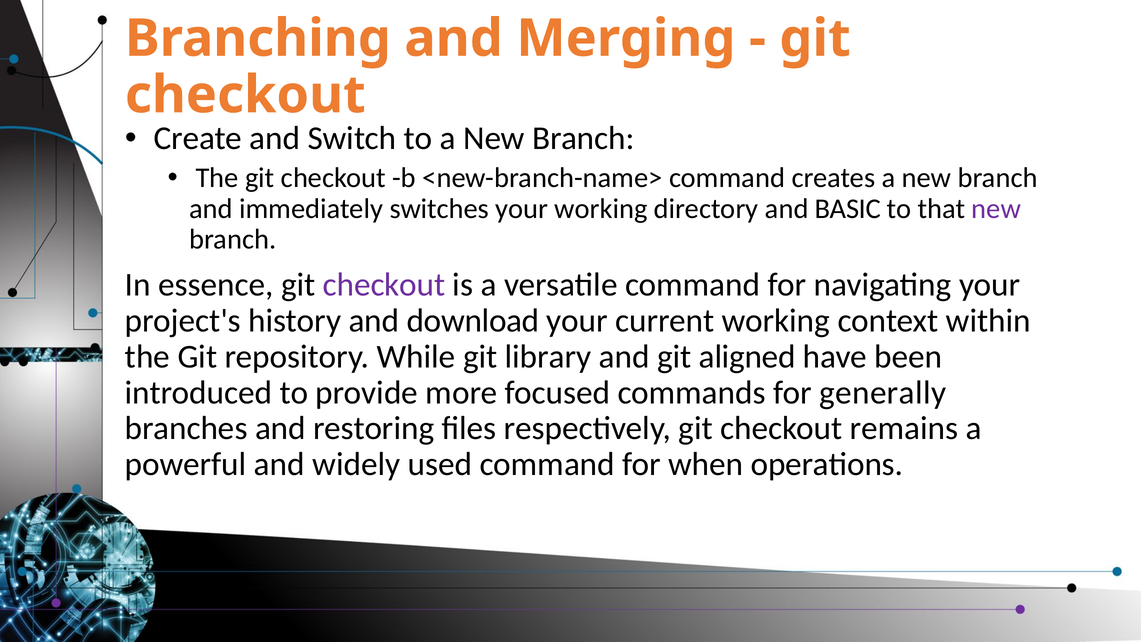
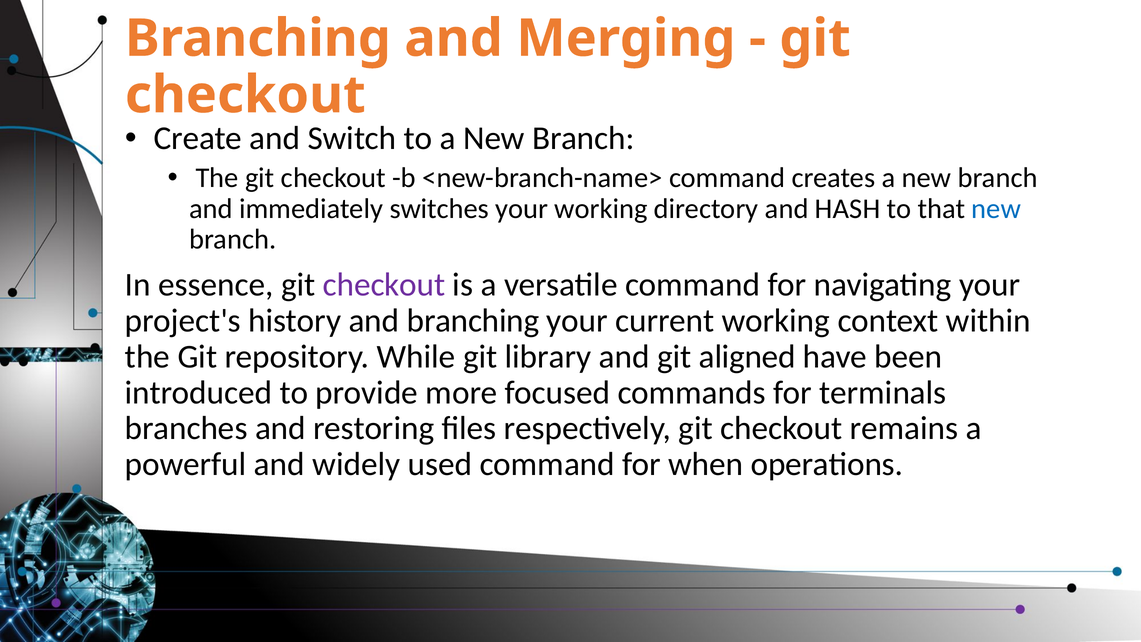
BASIC: BASIC -> HASH (848, 209)
new colour: purple -> blue (996, 209)
and download: download -> branching (473, 321)
generally: generally -> terminals (883, 392)
